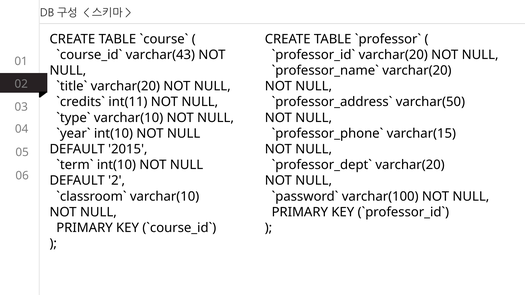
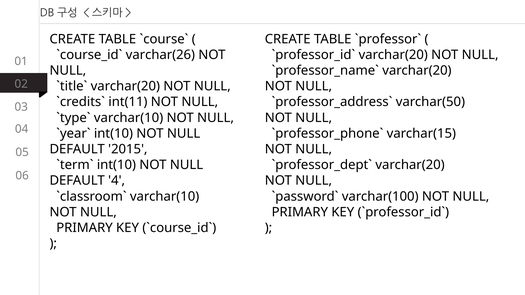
varchar(43: varchar(43 -> varchar(26 (160, 55)
2: 2 -> 4 (117, 181)
